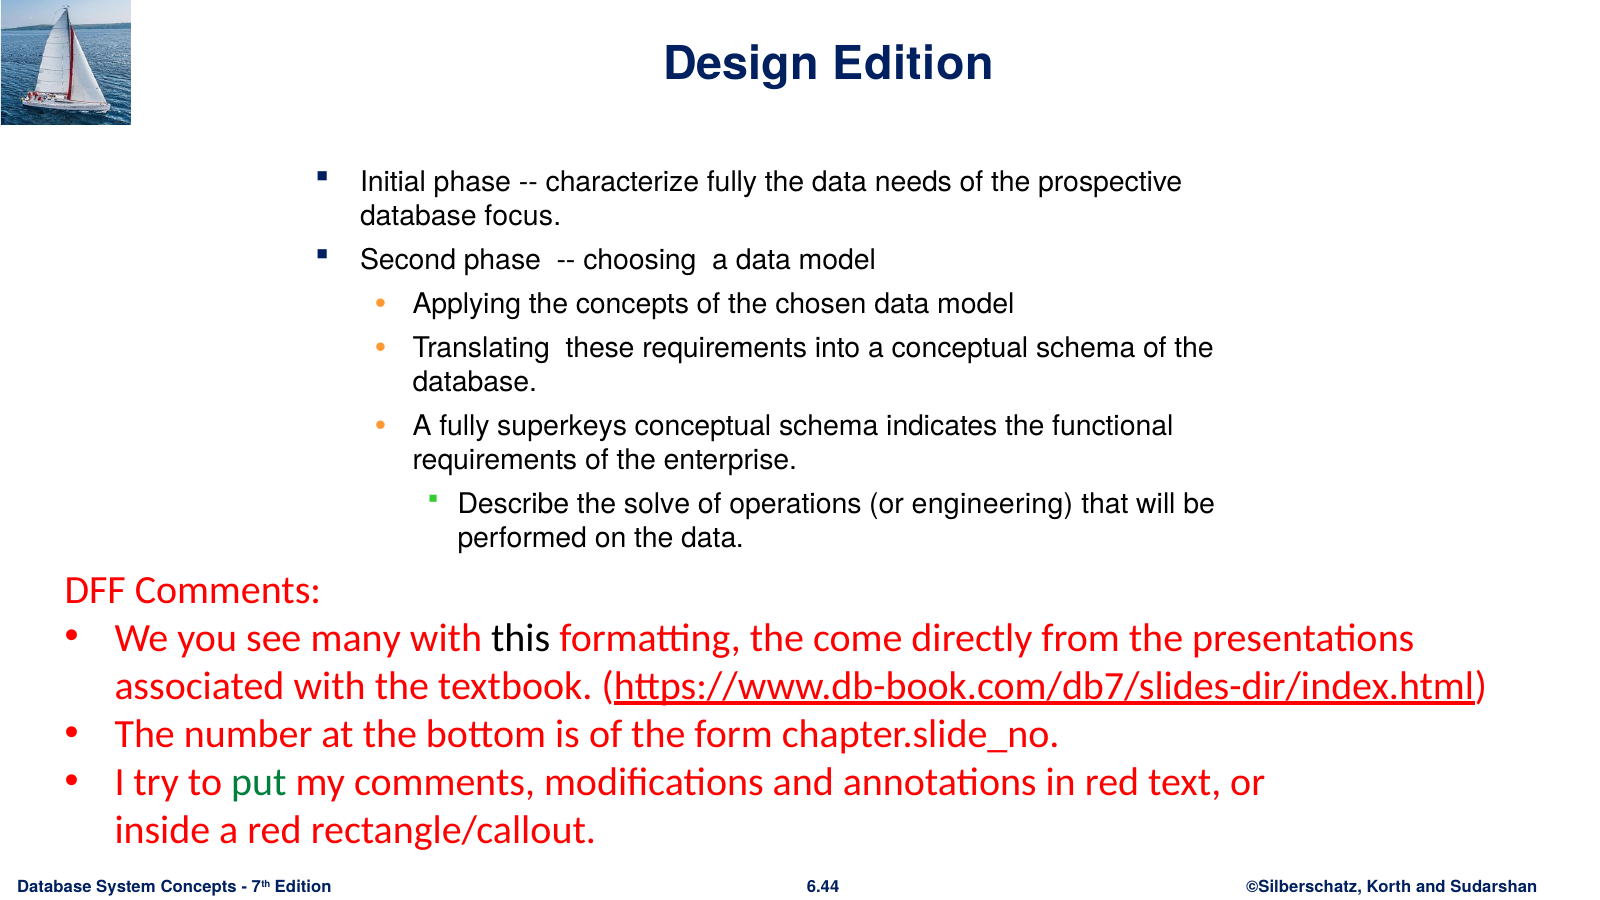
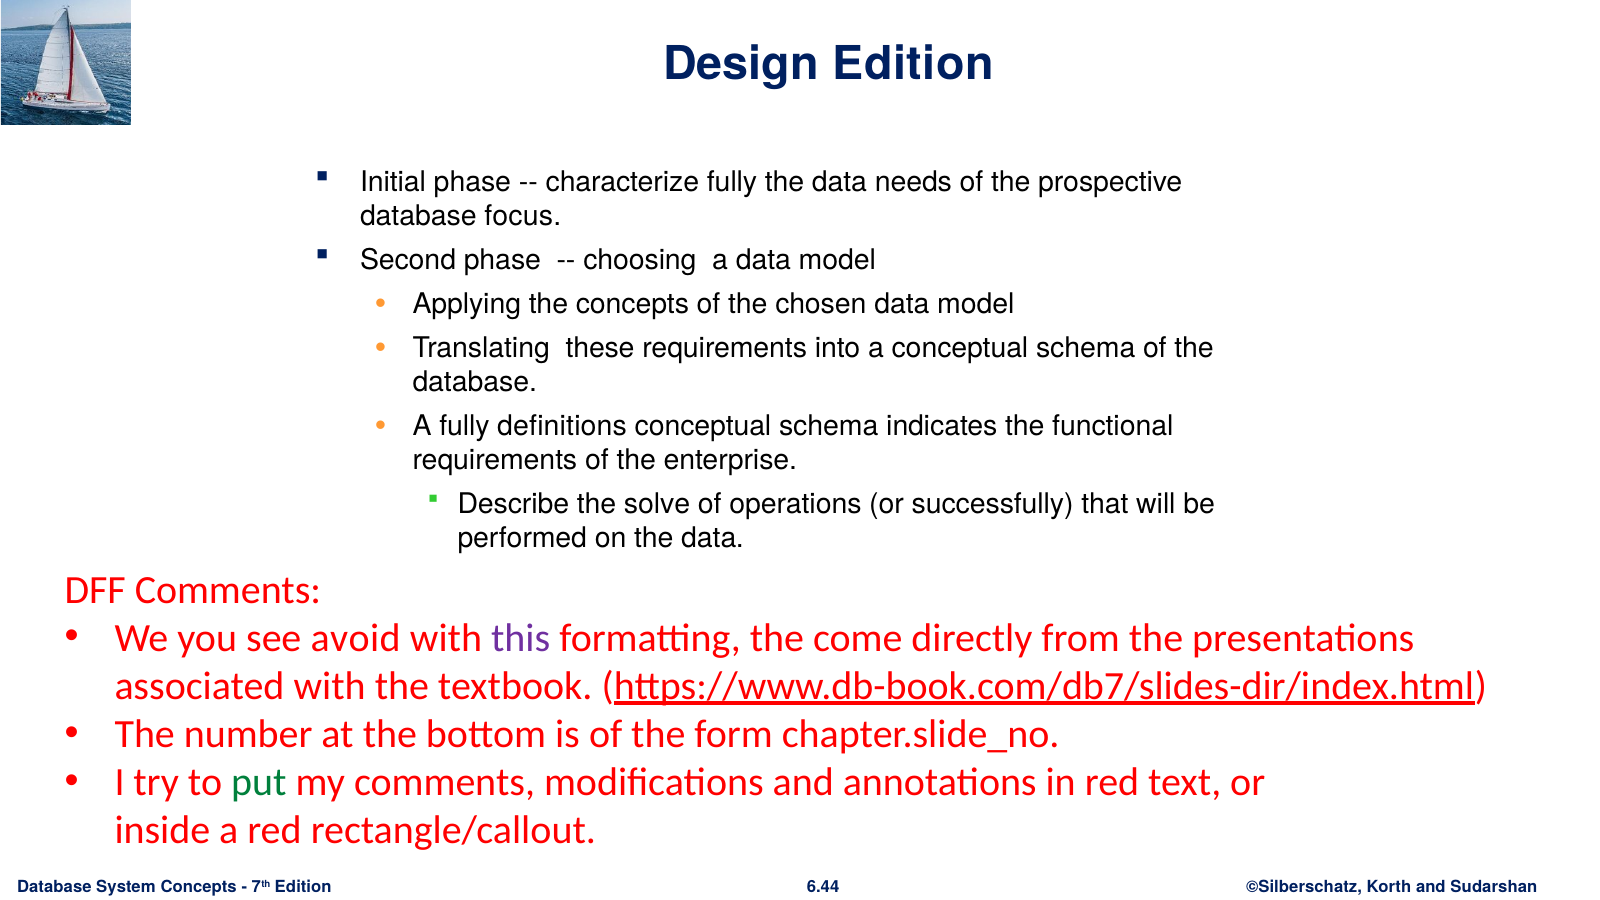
superkeys: superkeys -> definitions (562, 426)
engineering: engineering -> successfully (993, 504)
many: many -> avoid (356, 638)
this colour: black -> purple (521, 638)
